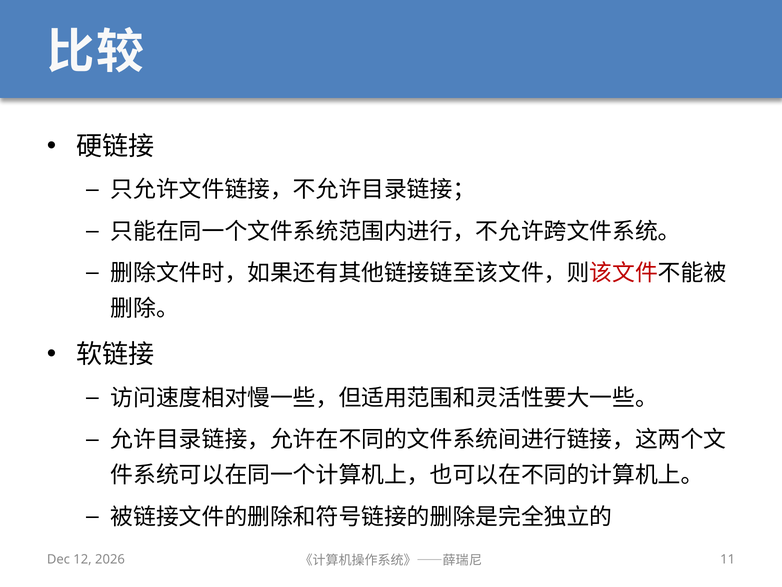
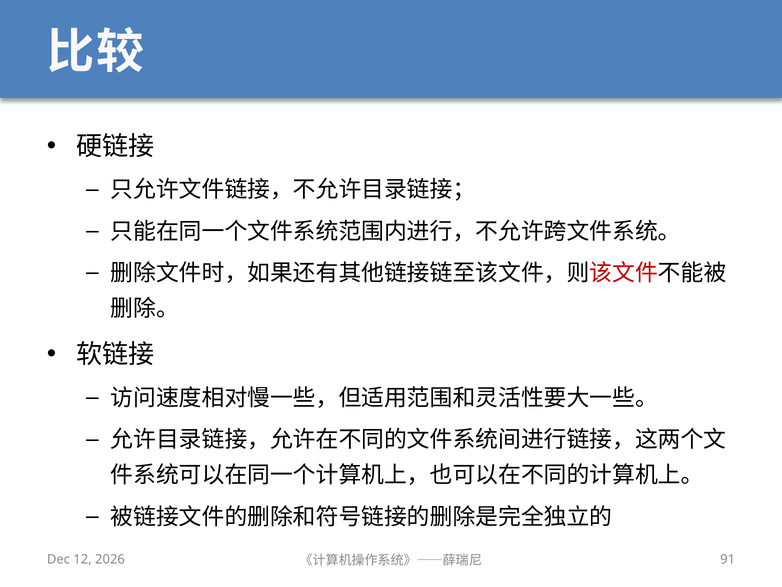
11: 11 -> 91 (728, 559)
